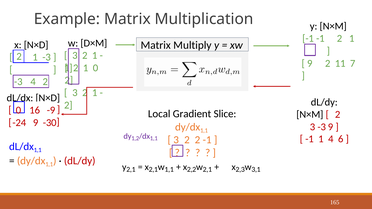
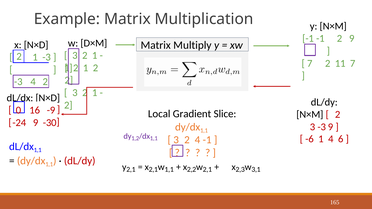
-1 2 1: 1 -> 9 (352, 39)
9: 9 -> 7 (310, 63)
1 0: 0 -> 2 (95, 68)
-1: -1 -> -6 (309, 139)
2 2: 2 -> 4 (197, 140)
